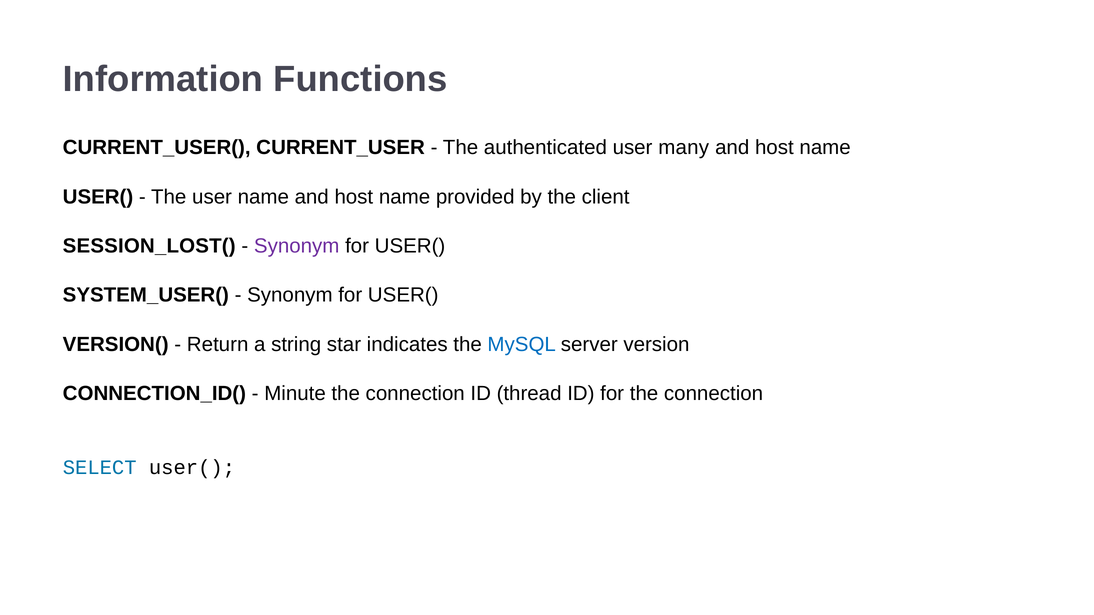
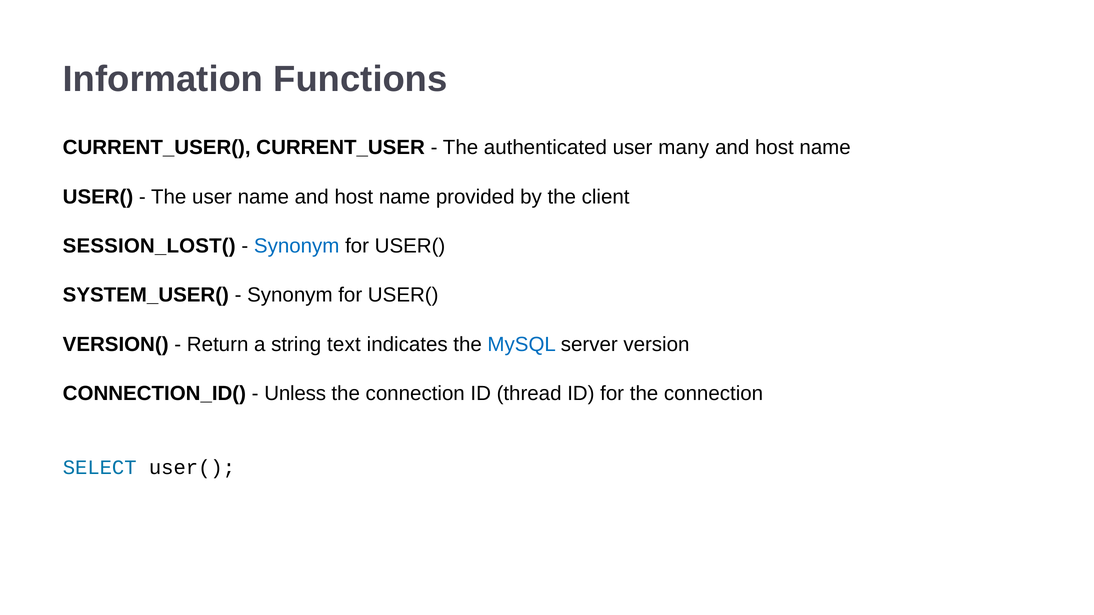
Synonym colour: purple -> blue (297, 246)
star: star -> text (344, 345)
Minute: Minute -> Unless (295, 394)
